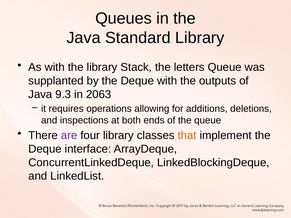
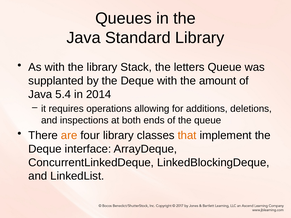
outputs: outputs -> amount (218, 81)
9.3: 9.3 -> 5.4 (63, 94)
2063: 2063 -> 2014 (99, 94)
are colour: purple -> orange (69, 135)
